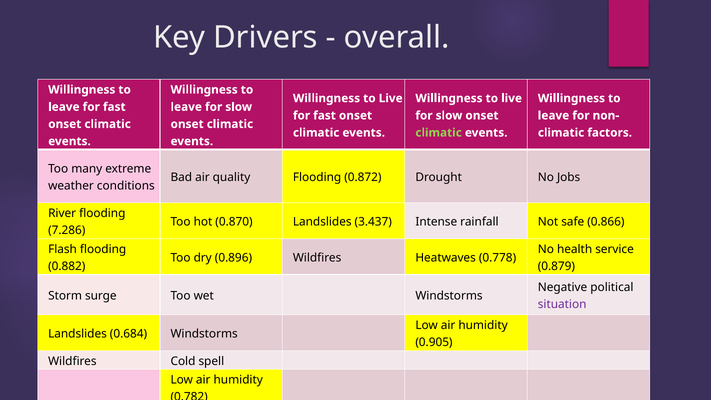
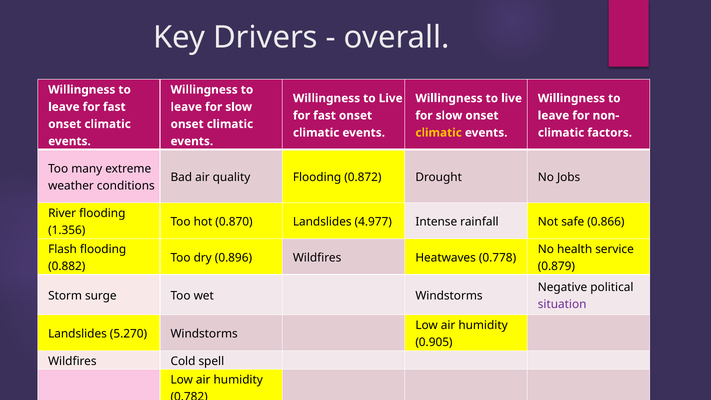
climatic colour: light green -> yellow (439, 133)
3.437: 3.437 -> 4.977 (373, 222)
7.286: 7.286 -> 1.356 (67, 231)
0.684: 0.684 -> 5.270 (129, 334)
